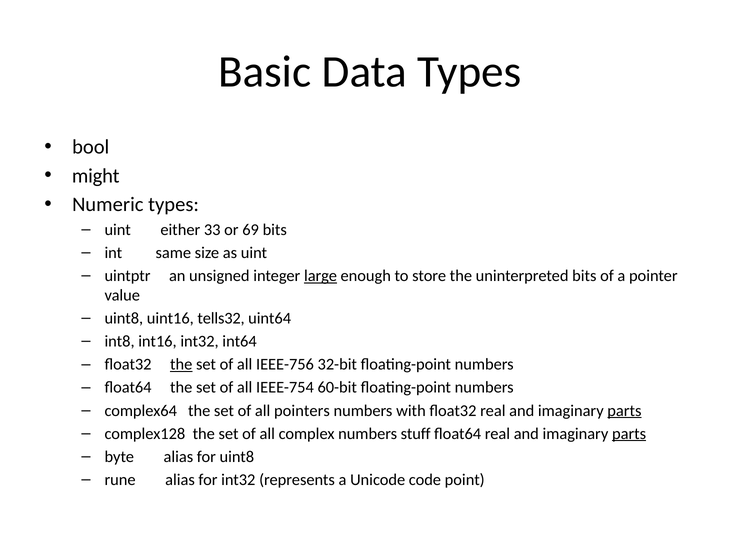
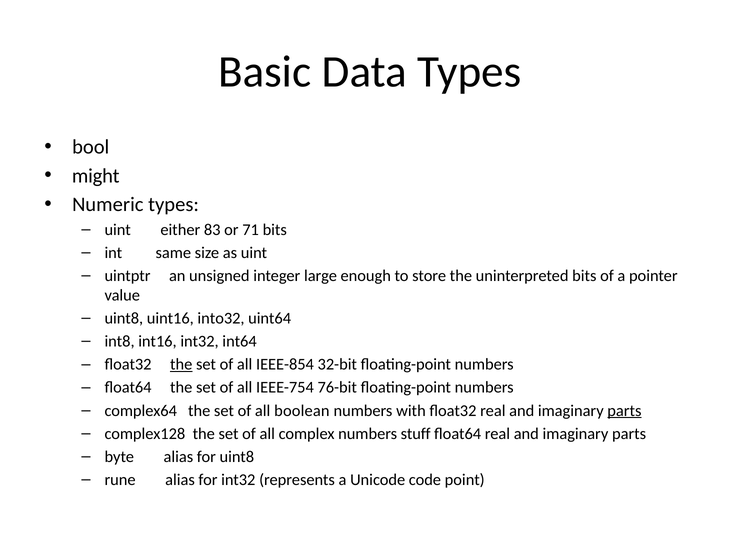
33: 33 -> 83 (212, 230)
69: 69 -> 71 (251, 230)
large underline: present -> none (321, 276)
tells32: tells32 -> into32 (221, 319)
IEEE-756: IEEE-756 -> IEEE-854 (285, 365)
60-bit: 60-bit -> 76-bit (337, 388)
pointers: pointers -> boolean (302, 411)
parts underline: present -> none (629, 434)
